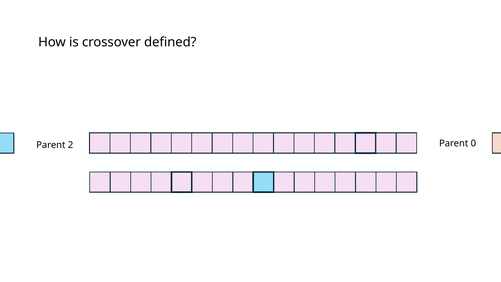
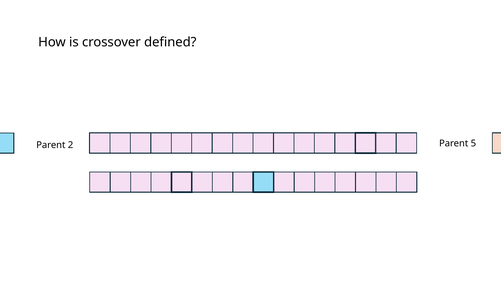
0: 0 -> 5 (473, 143)
